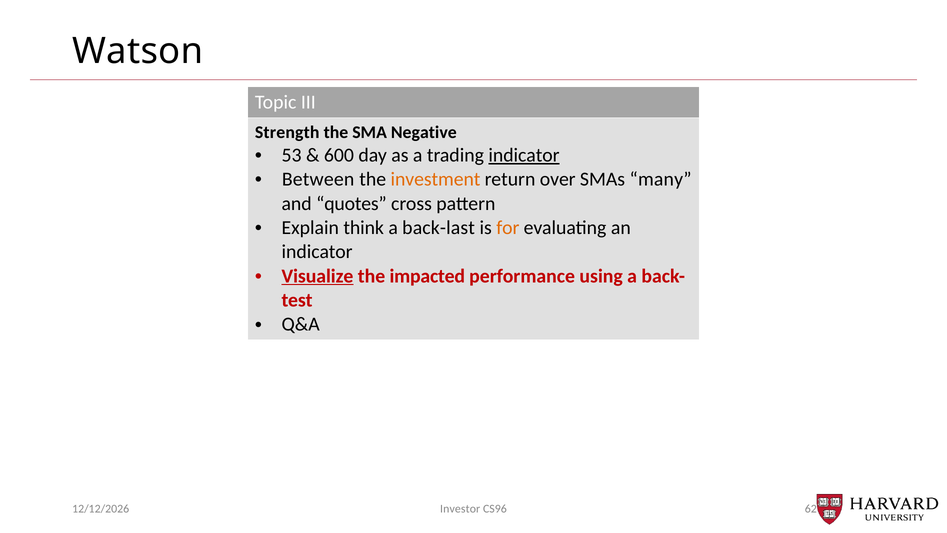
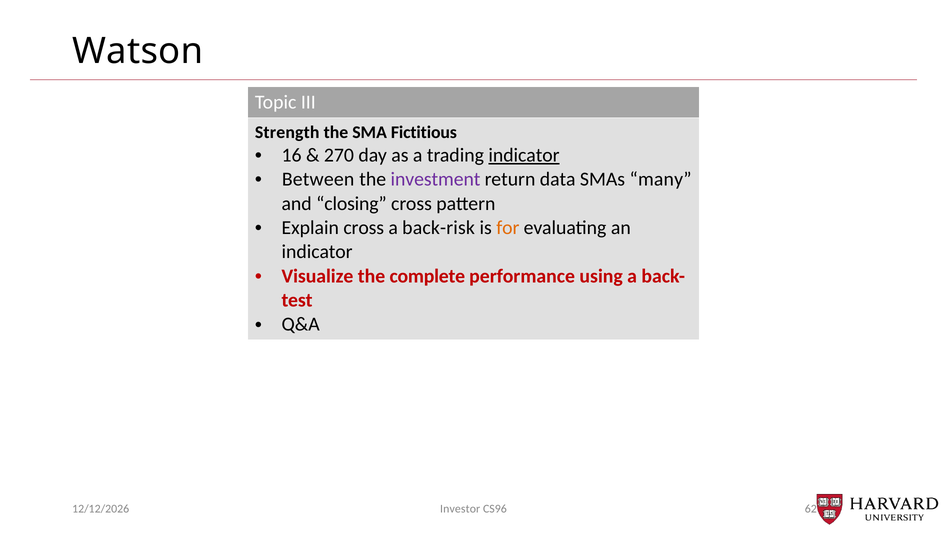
Negative: Negative -> Fictitious (424, 132)
53: 53 -> 16 (292, 155)
600: 600 -> 270 (339, 155)
investment colour: orange -> purple (435, 179)
over: over -> data (558, 179)
quotes: quotes -> closing (351, 203)
Explain think: think -> cross (364, 228)
back-last: back-last -> back-risk (439, 228)
Visualize underline: present -> none (317, 276)
impacted: impacted -> complete (427, 276)
